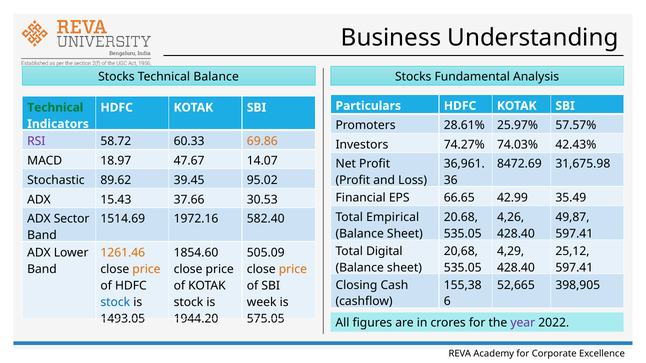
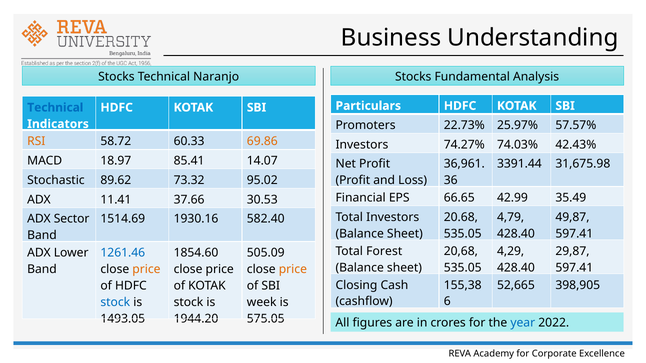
Technical Balance: Balance -> Naranjo (216, 77)
Technical colour: green -> blue (55, 108)
28.61%: 28.61% -> 22.73% (464, 125)
RSI colour: purple -> orange (36, 142)
47.67: 47.67 -> 85.41 (189, 161)
8472.69: 8472.69 -> 3391.44 (519, 164)
39.45: 39.45 -> 73.32 (189, 180)
15.43: 15.43 -> 11.41 (116, 200)
Total Empirical: Empirical -> Investors (393, 217)
4,26: 4,26 -> 4,79 (511, 217)
1972.16: 1972.16 -> 1930.16 (196, 219)
Digital: Digital -> Forest (384, 251)
25,12: 25,12 -> 29,87 (572, 251)
1261.46 colour: orange -> blue (123, 253)
year colour: purple -> blue (523, 323)
